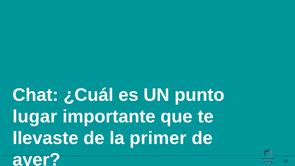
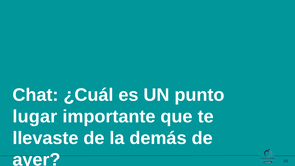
primer: primer -> demás (158, 138)
